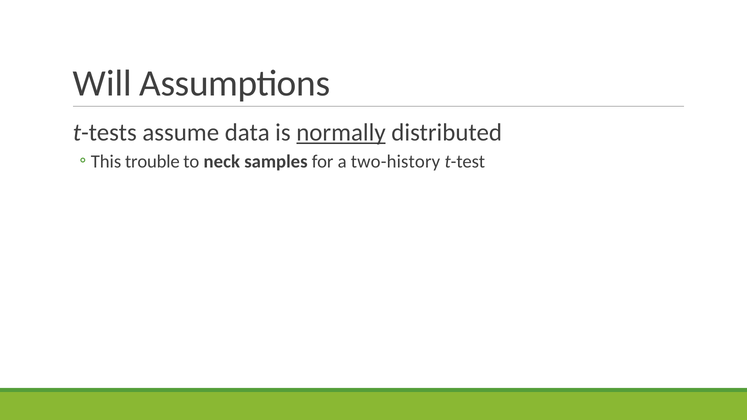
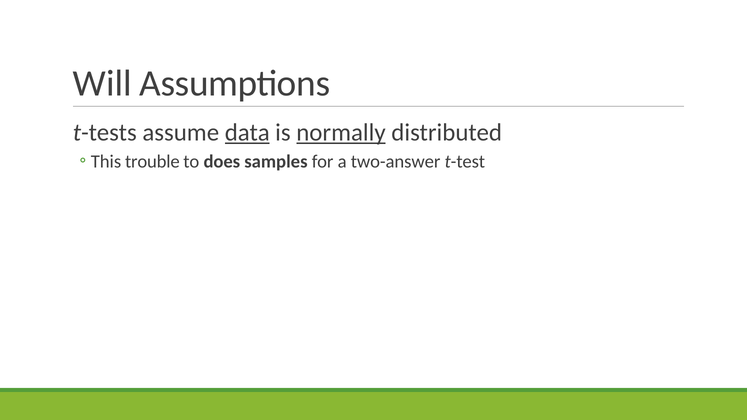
data underline: none -> present (247, 133)
neck: neck -> does (222, 161)
two-history: two-history -> two-answer (396, 161)
